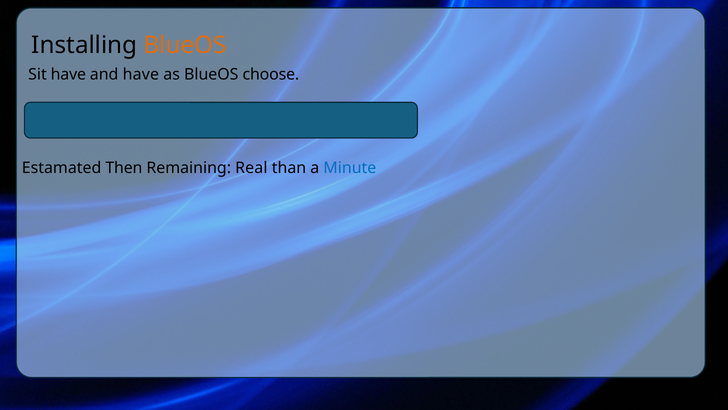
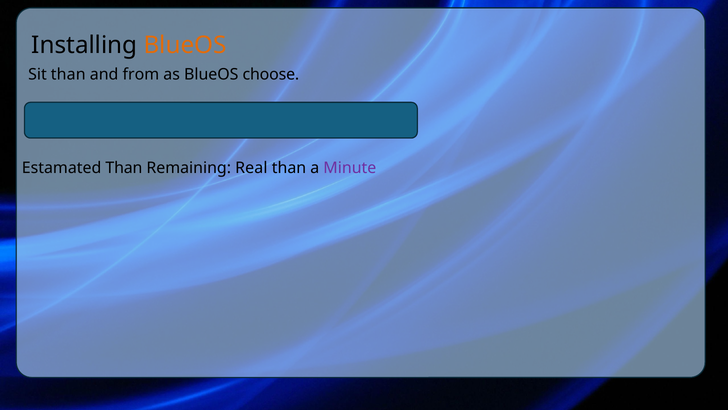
Sit have: have -> than (68, 74)
and have: have -> from (141, 74)
Estamated Then: Then -> Than (124, 168)
Minute colour: blue -> purple (350, 168)
